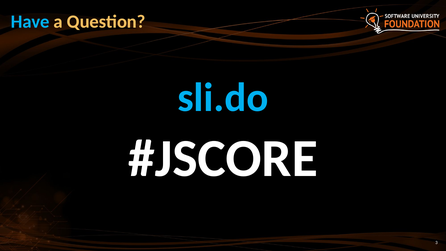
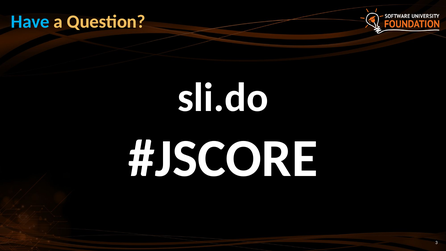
sli.do colour: light blue -> white (223, 98)
